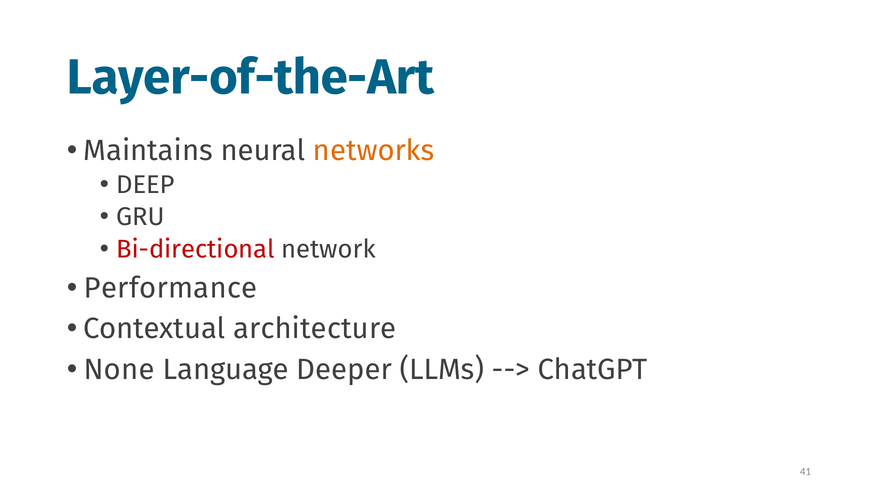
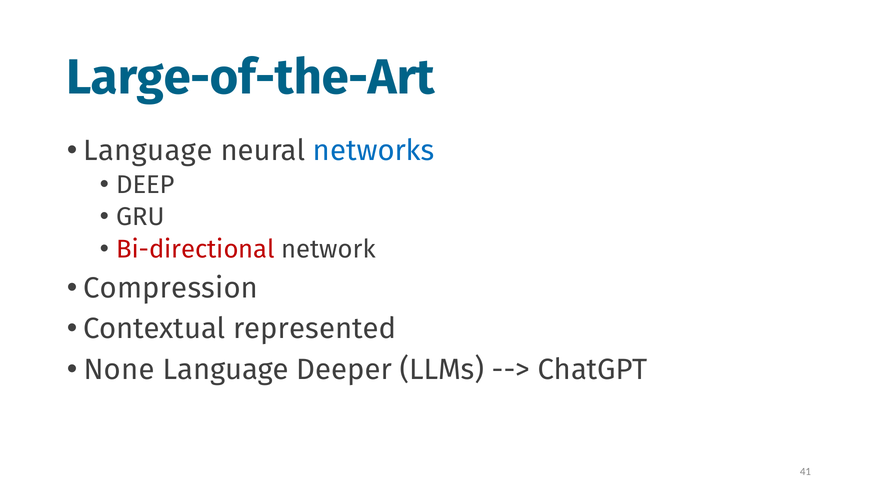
Layer-of-the-Art: Layer-of-the-Art -> Large-of-the-Art (251, 77)
Maintains: Maintains -> Language (148, 150)
networks colour: orange -> blue (374, 150)
Performance: Performance -> Compression (171, 288)
architecture: architecture -> represented (315, 329)
